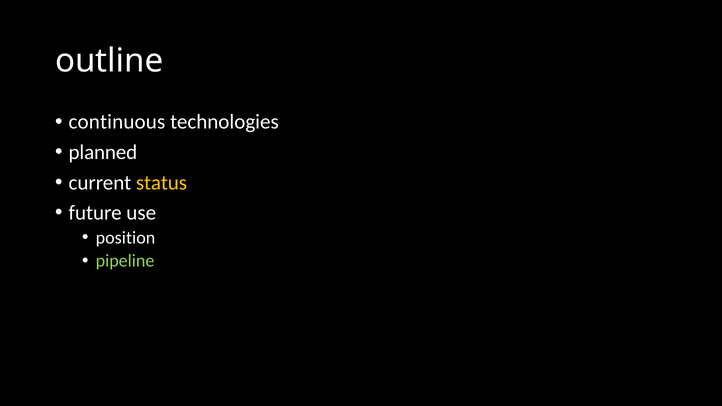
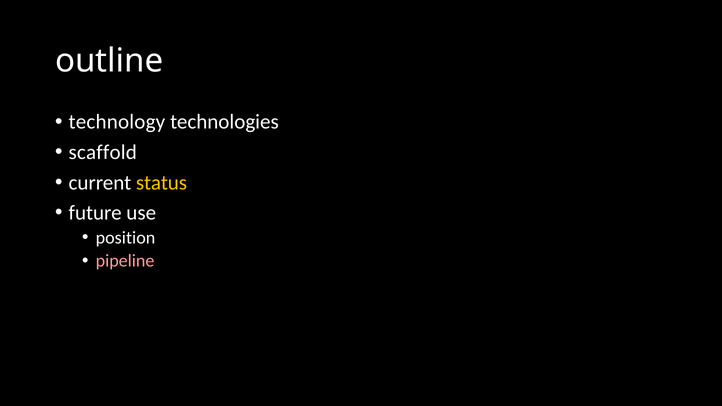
continuous: continuous -> technology (117, 122)
planned: planned -> scaffold (103, 152)
pipeline colour: light green -> pink (125, 261)
